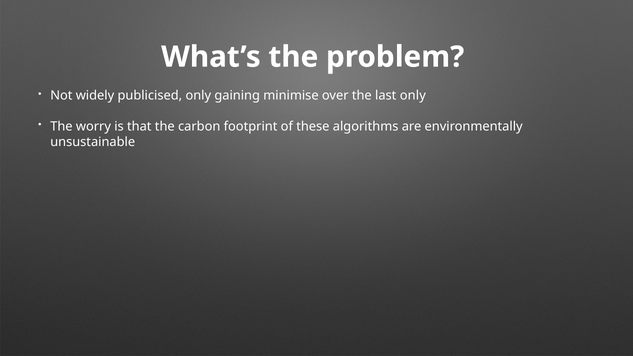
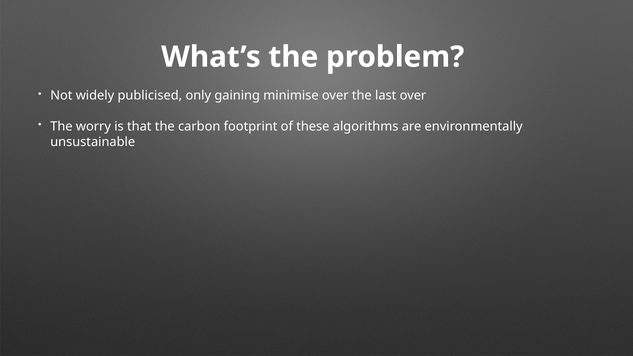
last only: only -> over (413, 96)
